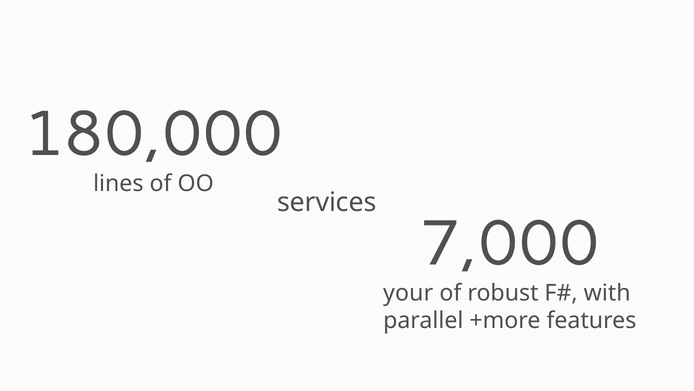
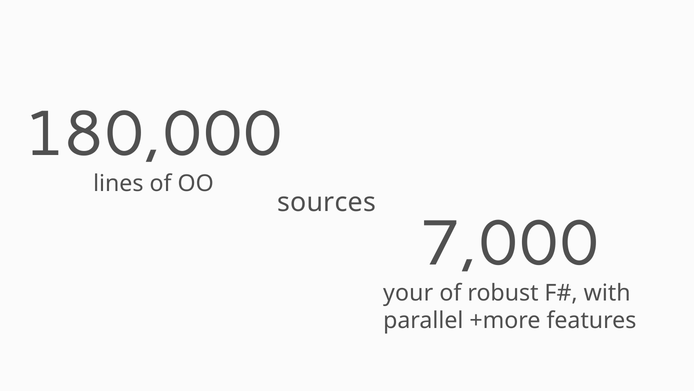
services: services -> sources (327, 202)
